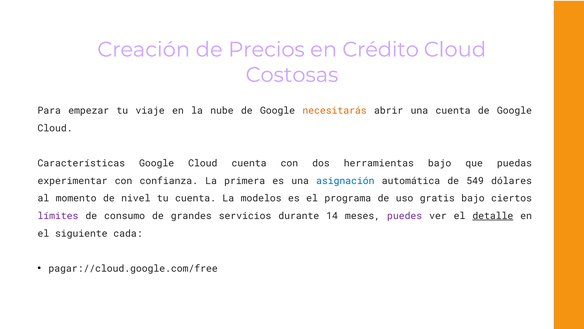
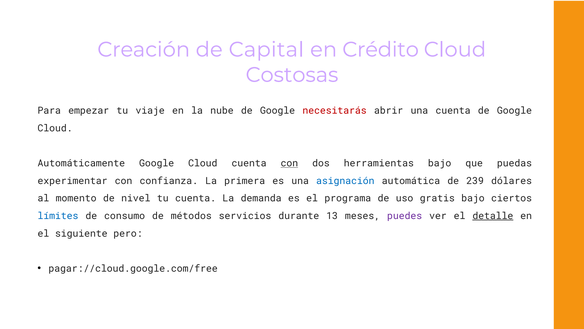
Precios: Precios -> Capital (266, 50)
necesitarás colour: orange -> red (335, 110)
Características: Características -> Automáticamente (81, 163)
con underline: none -> present (289, 163)
549: 549 -> 239 (475, 181)
modelos: modelos -> demanda (261, 198)
límites colour: purple -> blue (58, 216)
grandes: grandes -> métodos (191, 216)
14: 14 -> 13 (332, 216)
cada: cada -> pero (128, 233)
